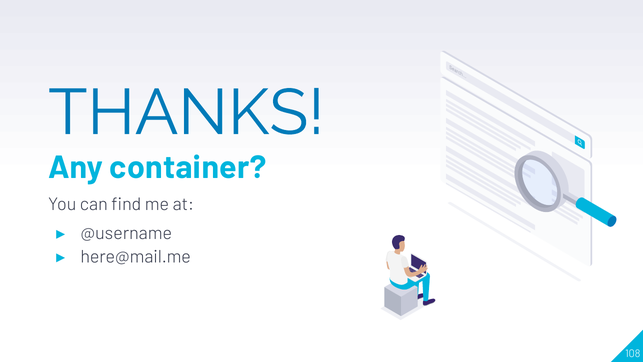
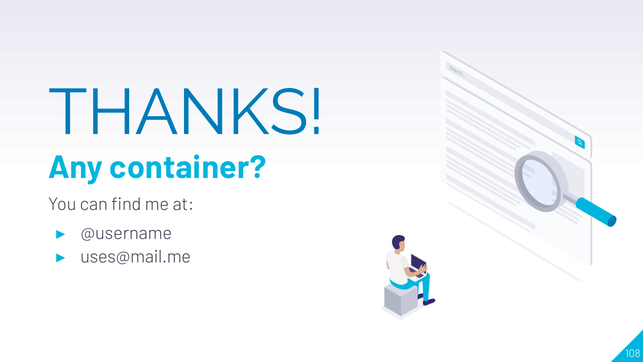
here@mail.me: here@mail.me -> uses@mail.me (136, 257)
